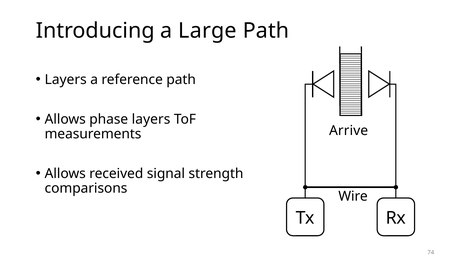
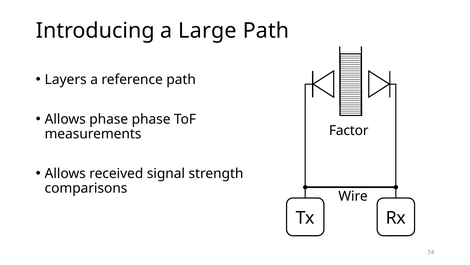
phase layers: layers -> phase (151, 119)
Arrive: Arrive -> Factor (349, 130)
